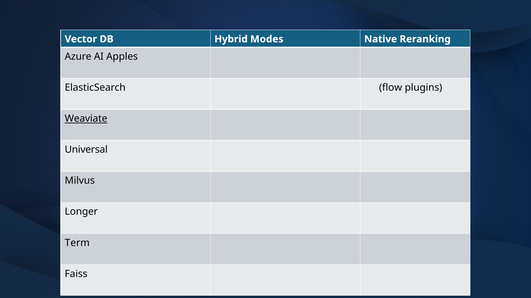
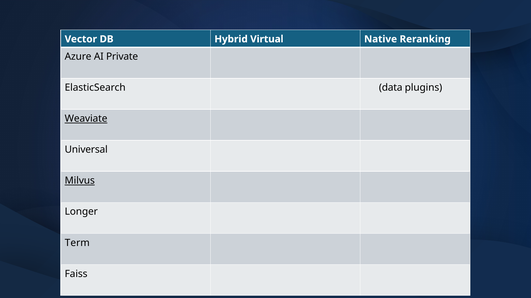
Modes: Modes -> Virtual (267, 39)
Apples: Apples -> Private (122, 57)
flow: flow -> data (391, 88)
Milvus underline: none -> present (80, 181)
